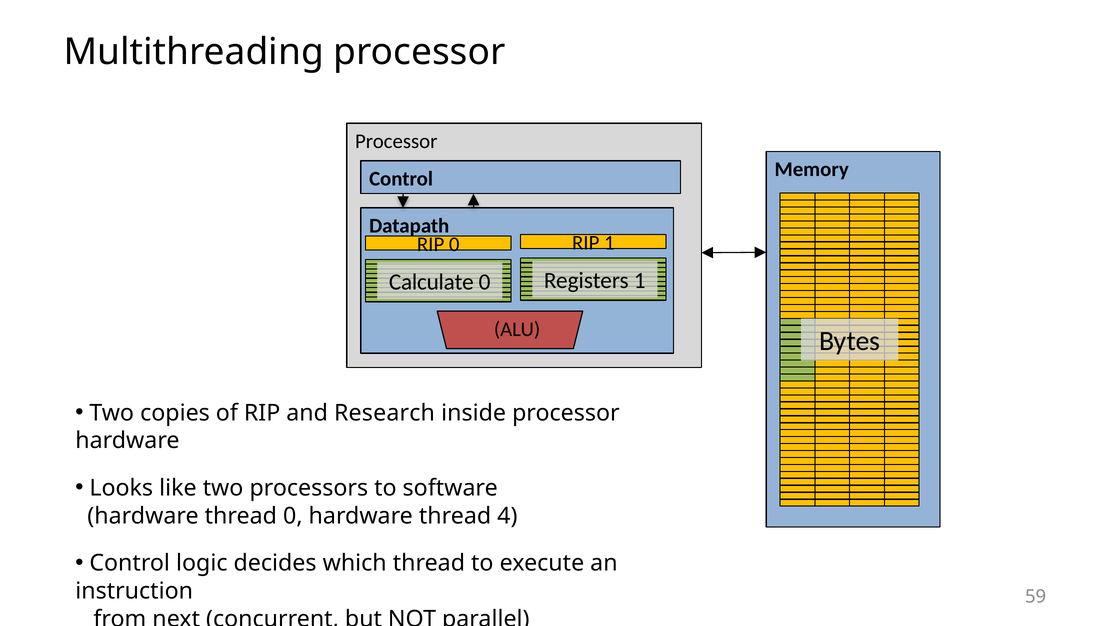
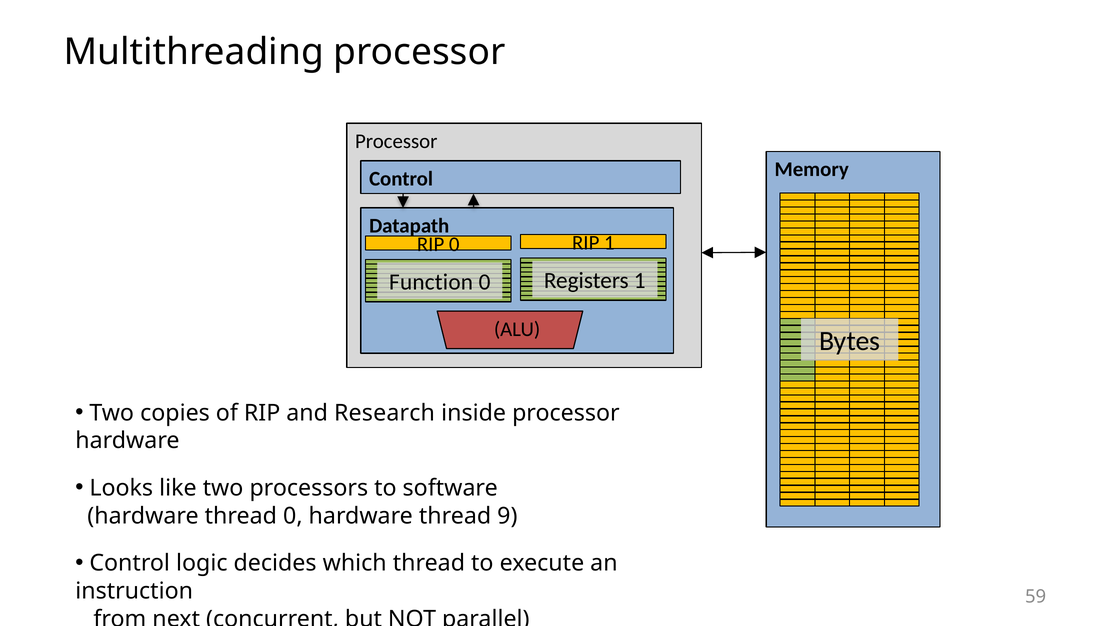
Calculate: Calculate -> Function (431, 282)
4: 4 -> 9 (507, 516)
